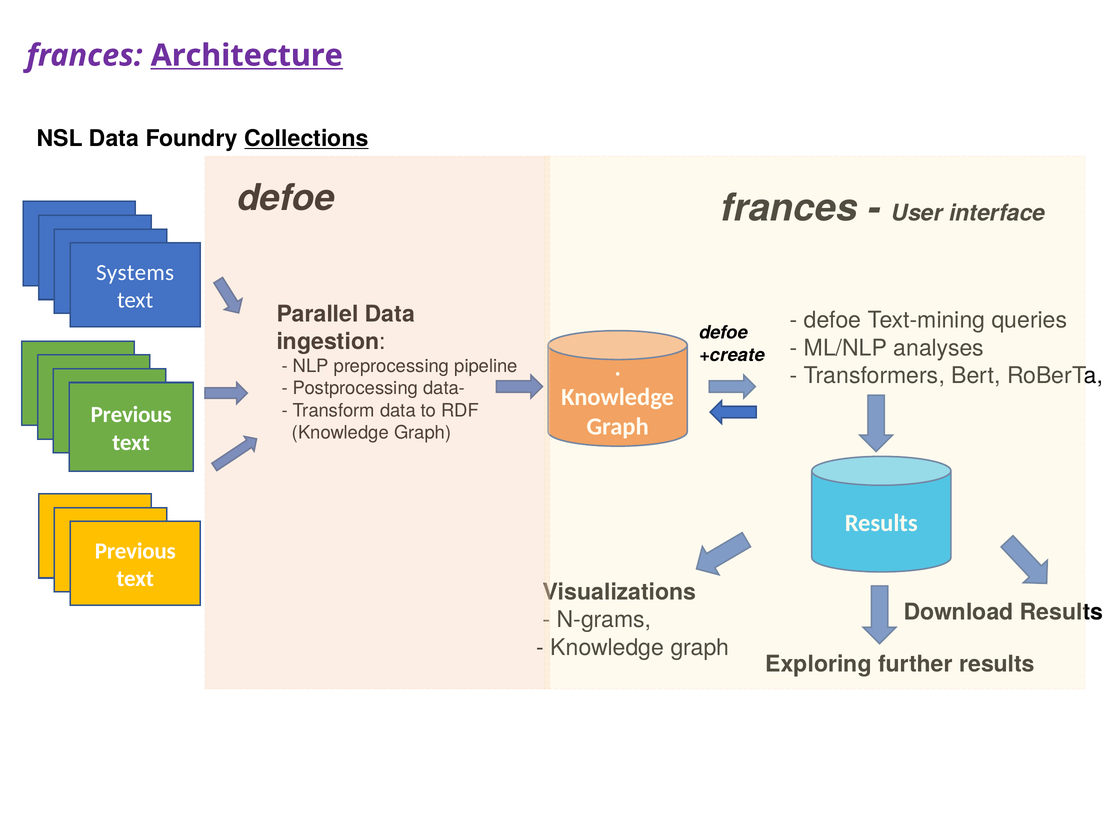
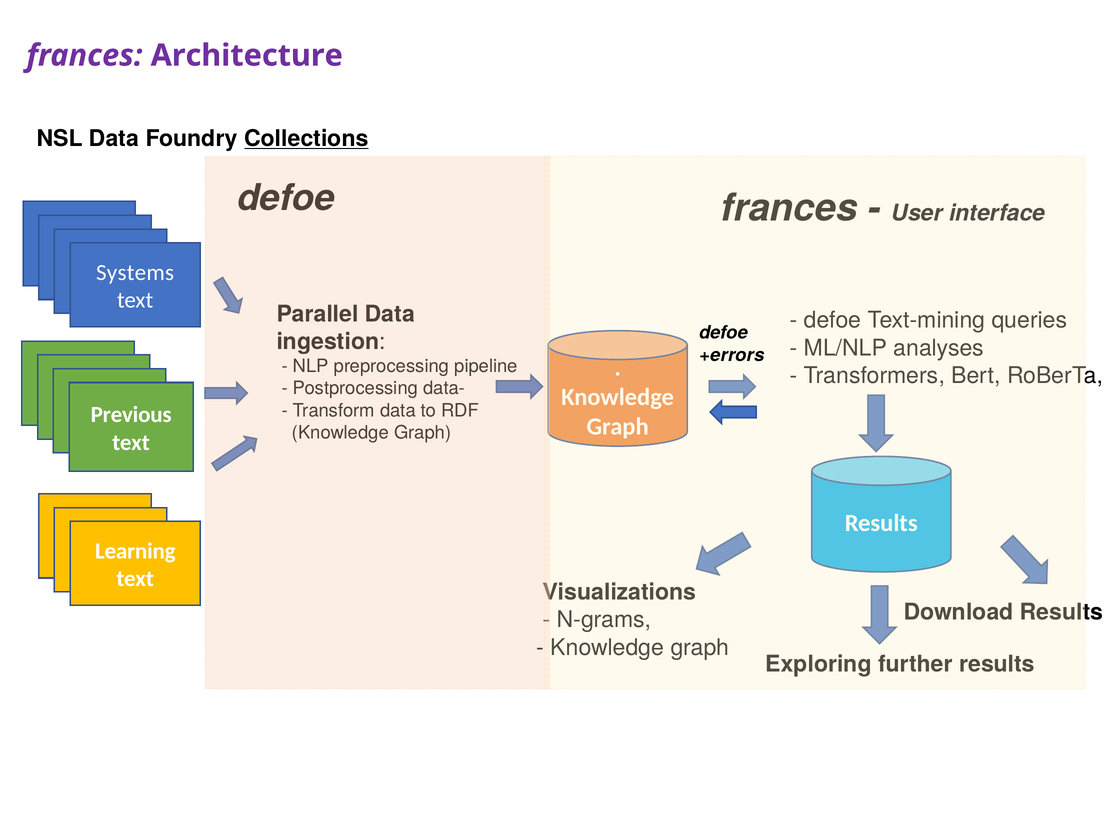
Architecture underline: present -> none (247, 56)
+create: +create -> +errors (732, 355)
Previous: Previous -> Learning (135, 551)
